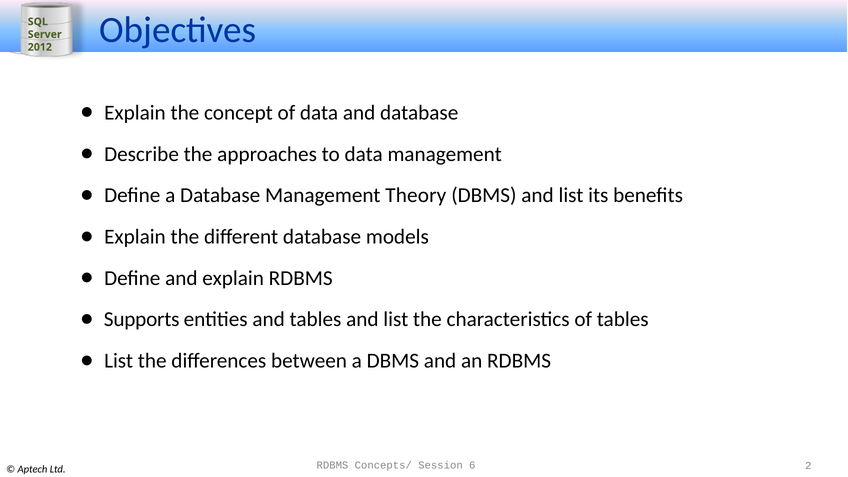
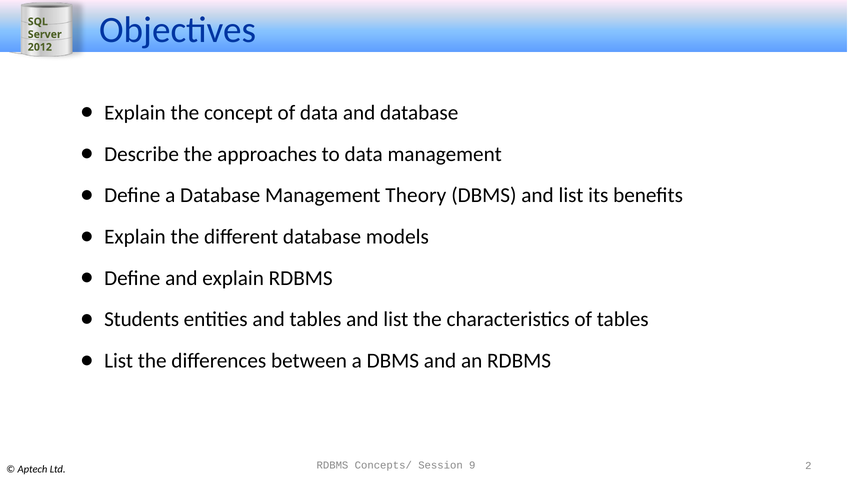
Supports: Supports -> Students (142, 319)
6: 6 -> 9 (472, 465)
